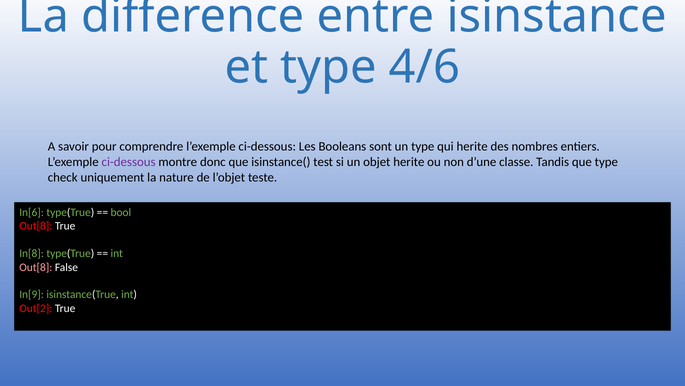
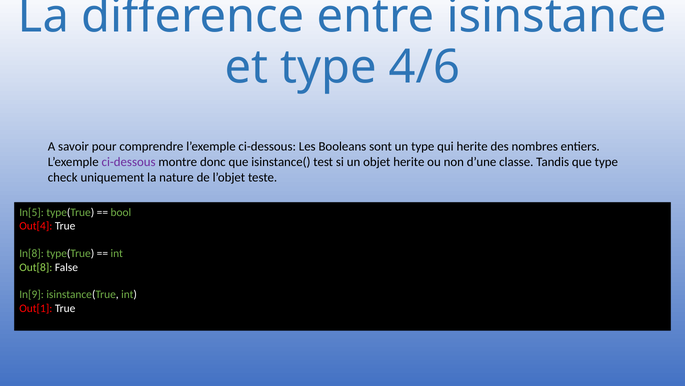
In[6: In[6 -> In[5 (32, 212)
Out[8: Out[8 -> Out[4 (36, 226)
Out[8 colour: pink -> light green (36, 267)
Out[2: Out[2 -> Out[1 (36, 308)
